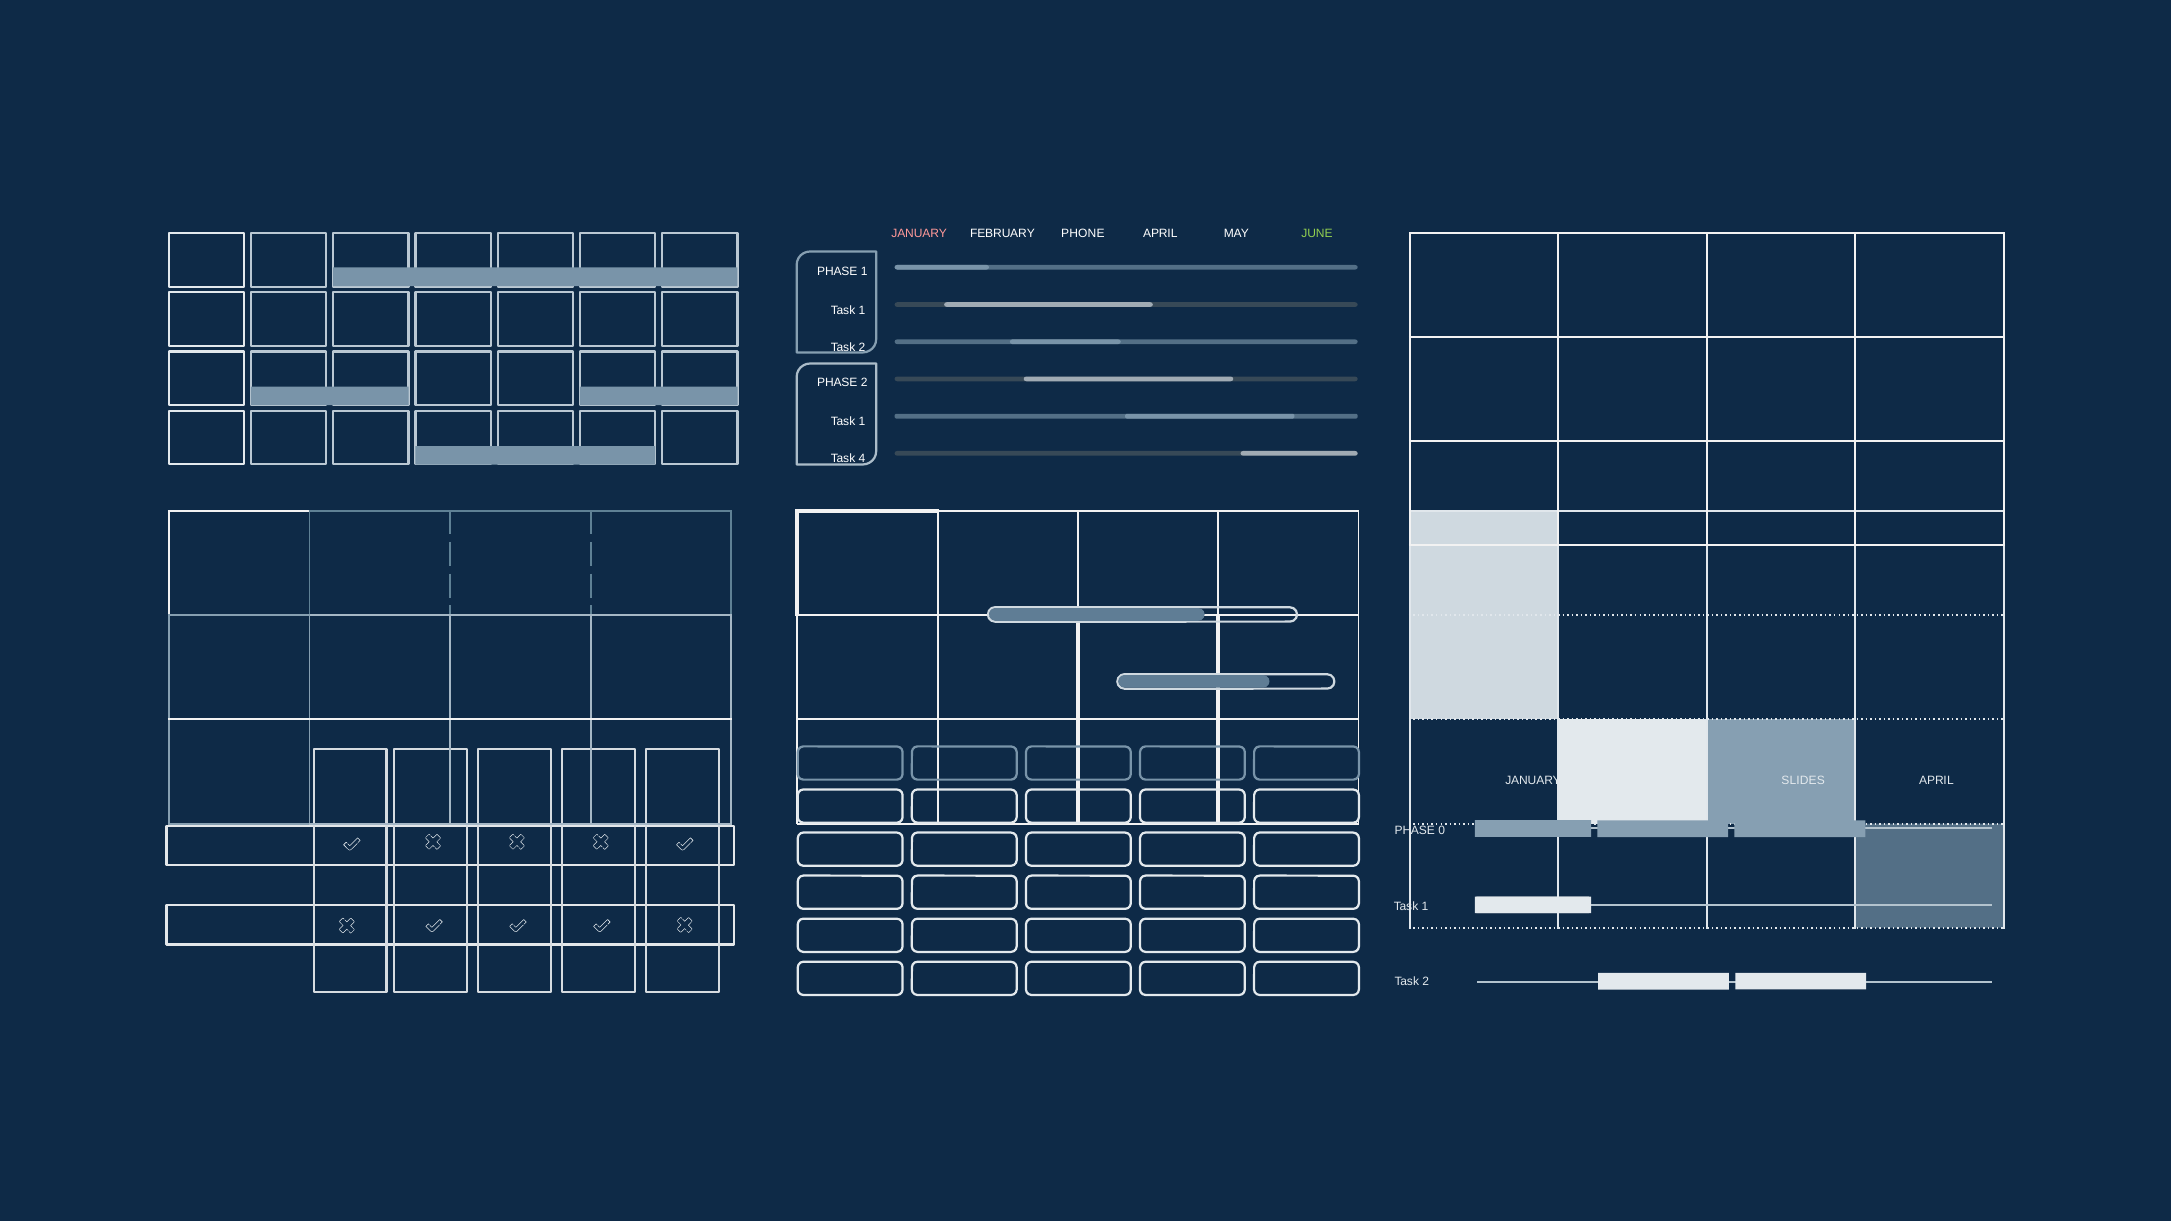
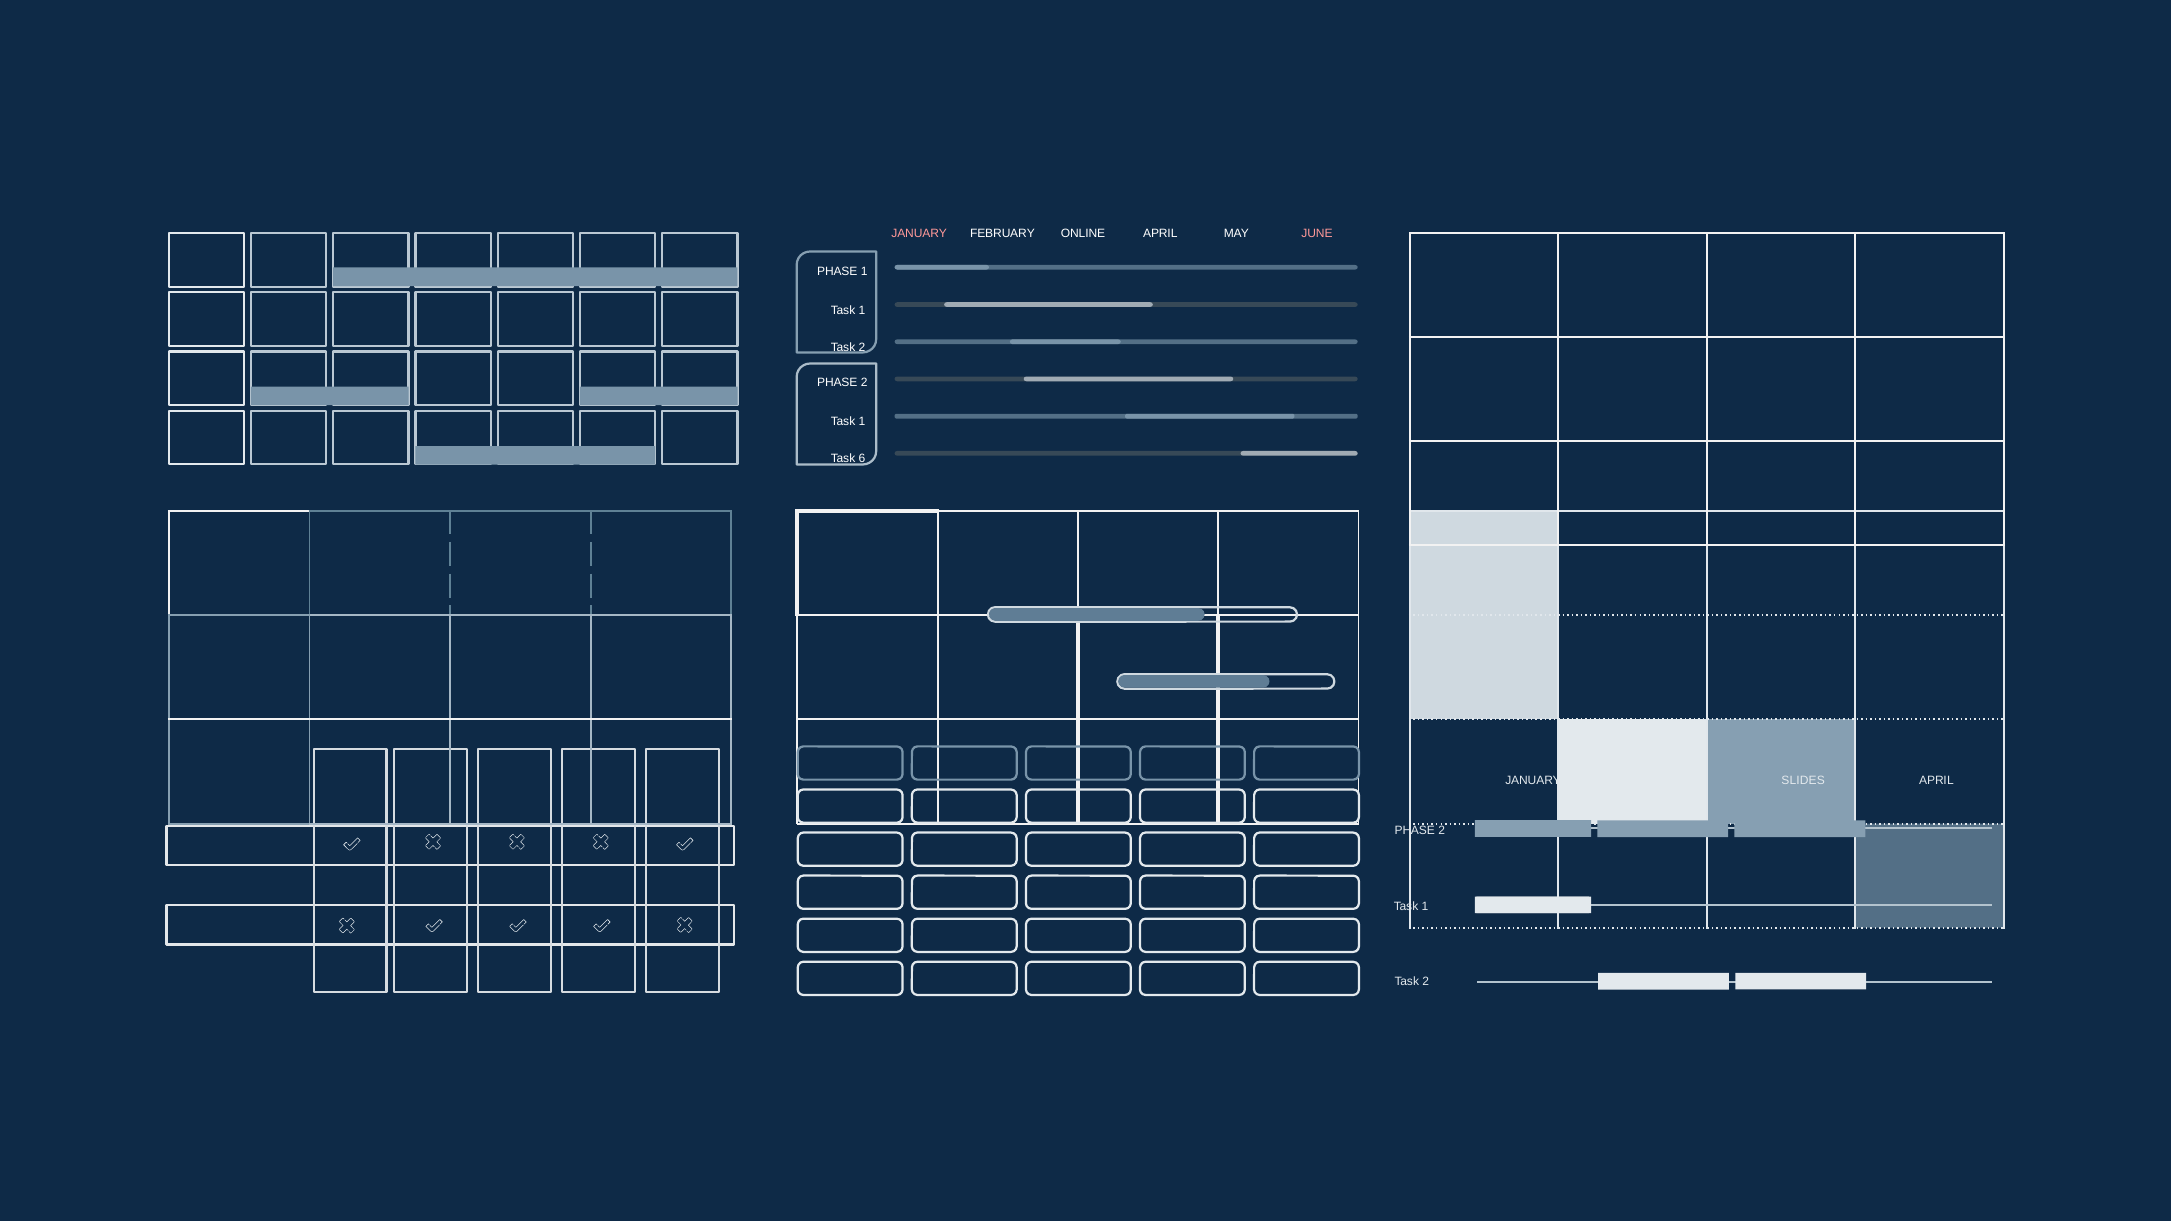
PHONE: PHONE -> ONLINE (1083, 234)
JUNE colour: light green -> pink (1317, 234)
4: 4 -> 6 (862, 459)
0: 0 -> 2 (1442, 831)
